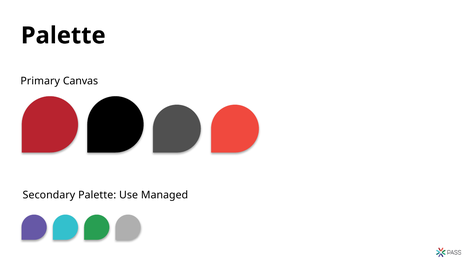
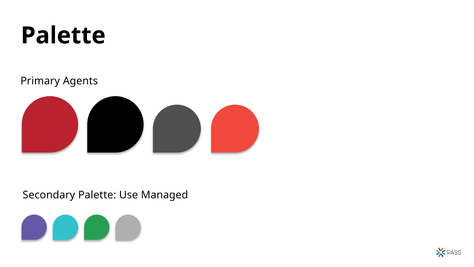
Canvas: Canvas -> Agents (80, 81)
